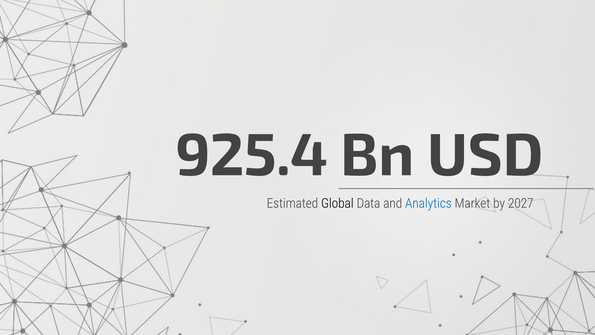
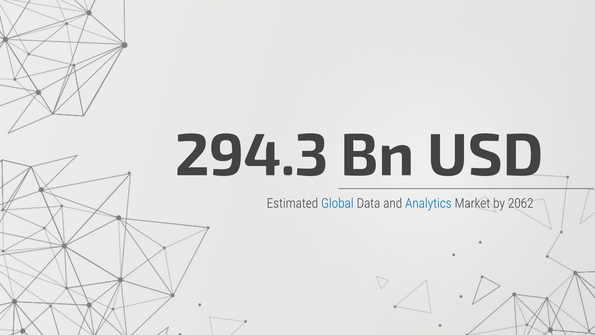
925.4: 925.4 -> 294.3 (252, 155)
Global colour: black -> blue (337, 203)
2027: 2027 -> 2062 (521, 203)
